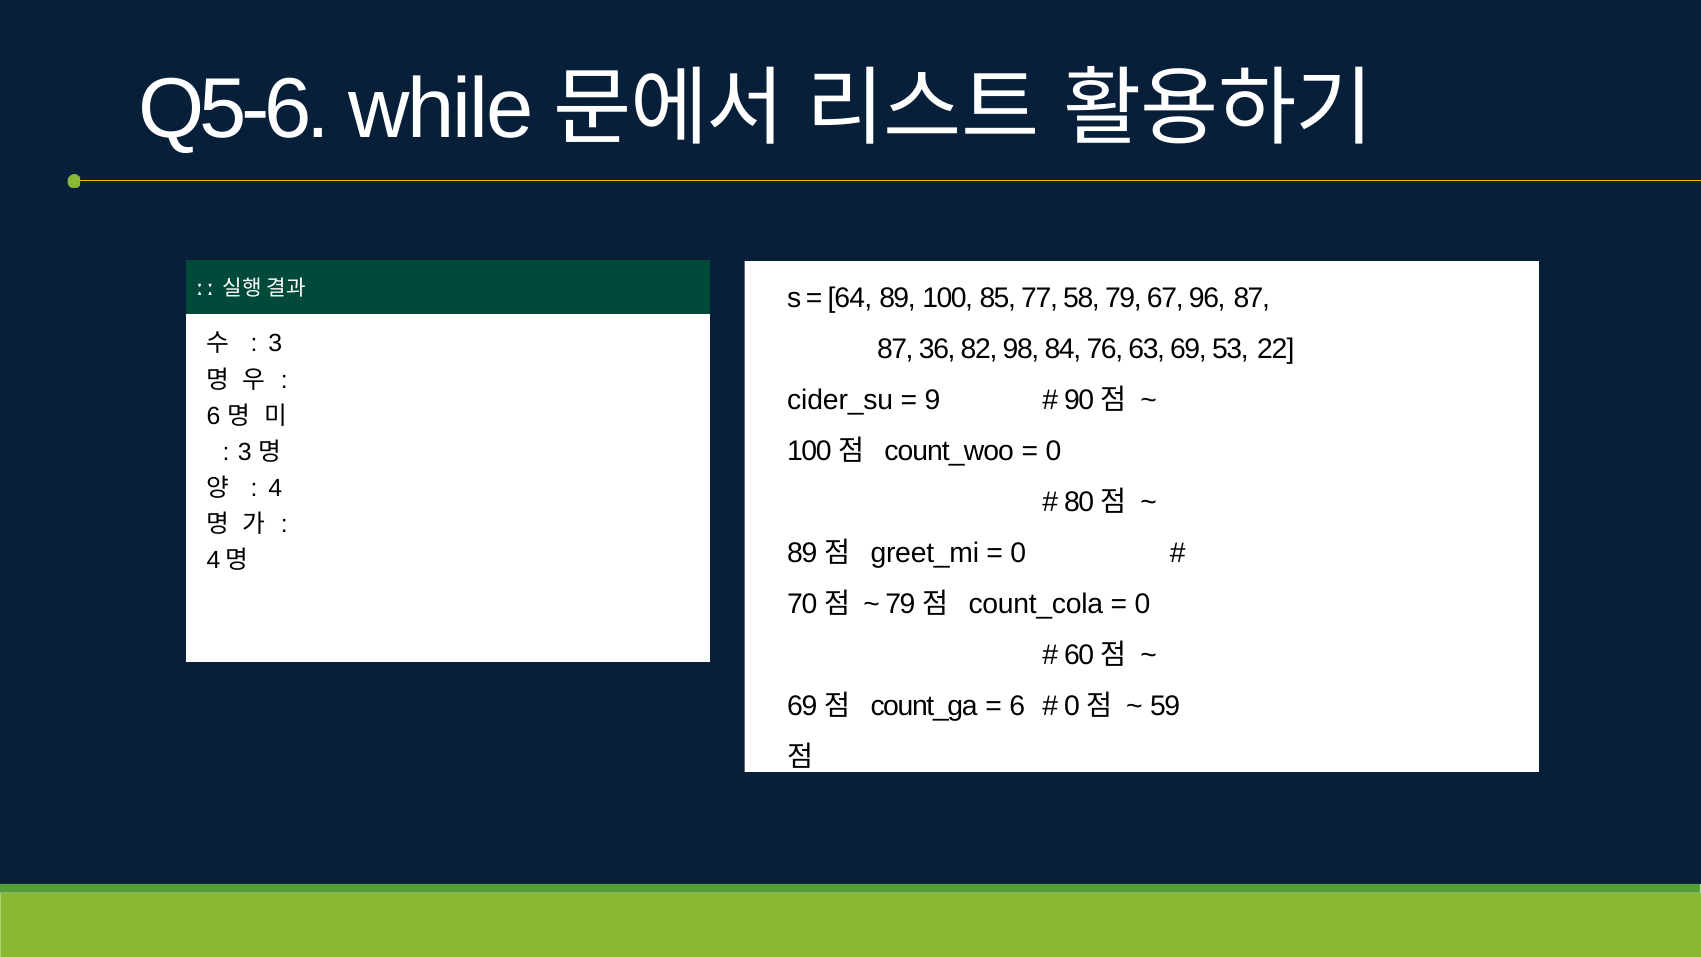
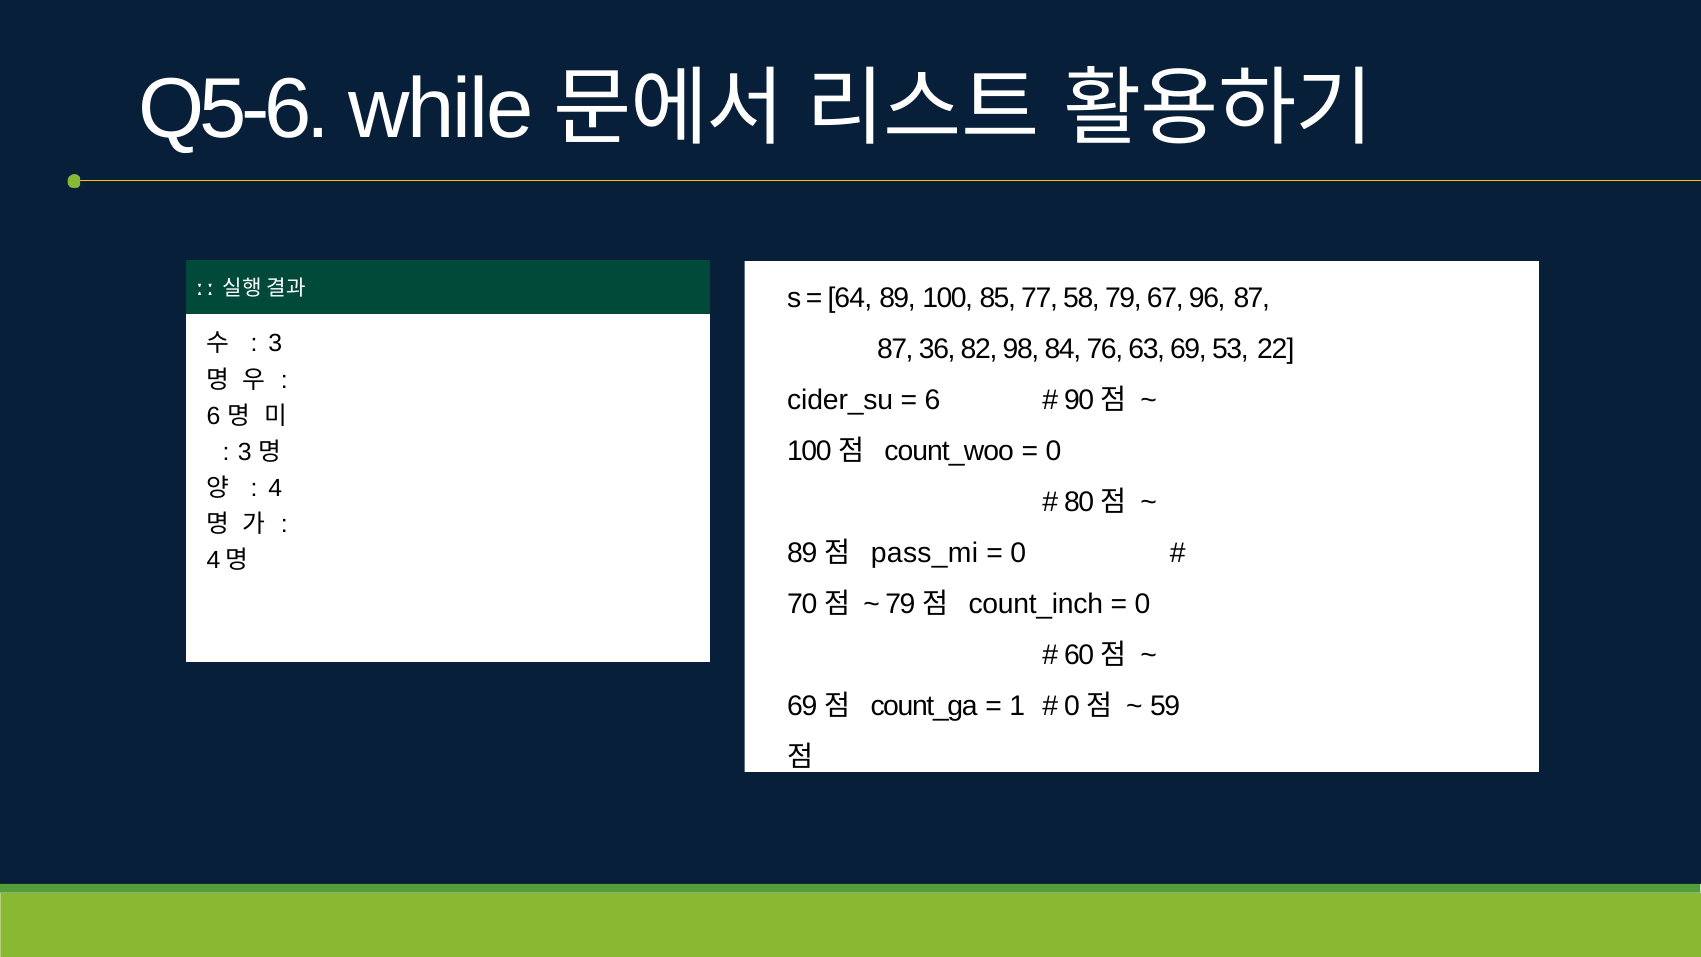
9: 9 -> 6 (933, 400)
greet_mi: greet_mi -> pass_mi (925, 553)
count_cola: count_cola -> count_inch (1036, 604)
6: 6 -> 1 (1017, 706)
